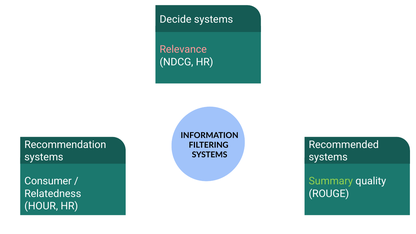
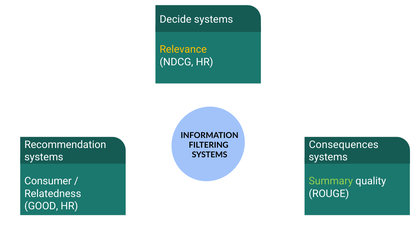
Relevance colour: pink -> yellow (183, 49)
Recommended: Recommended -> Consequences (344, 145)
HOUR: HOUR -> GOOD (41, 206)
